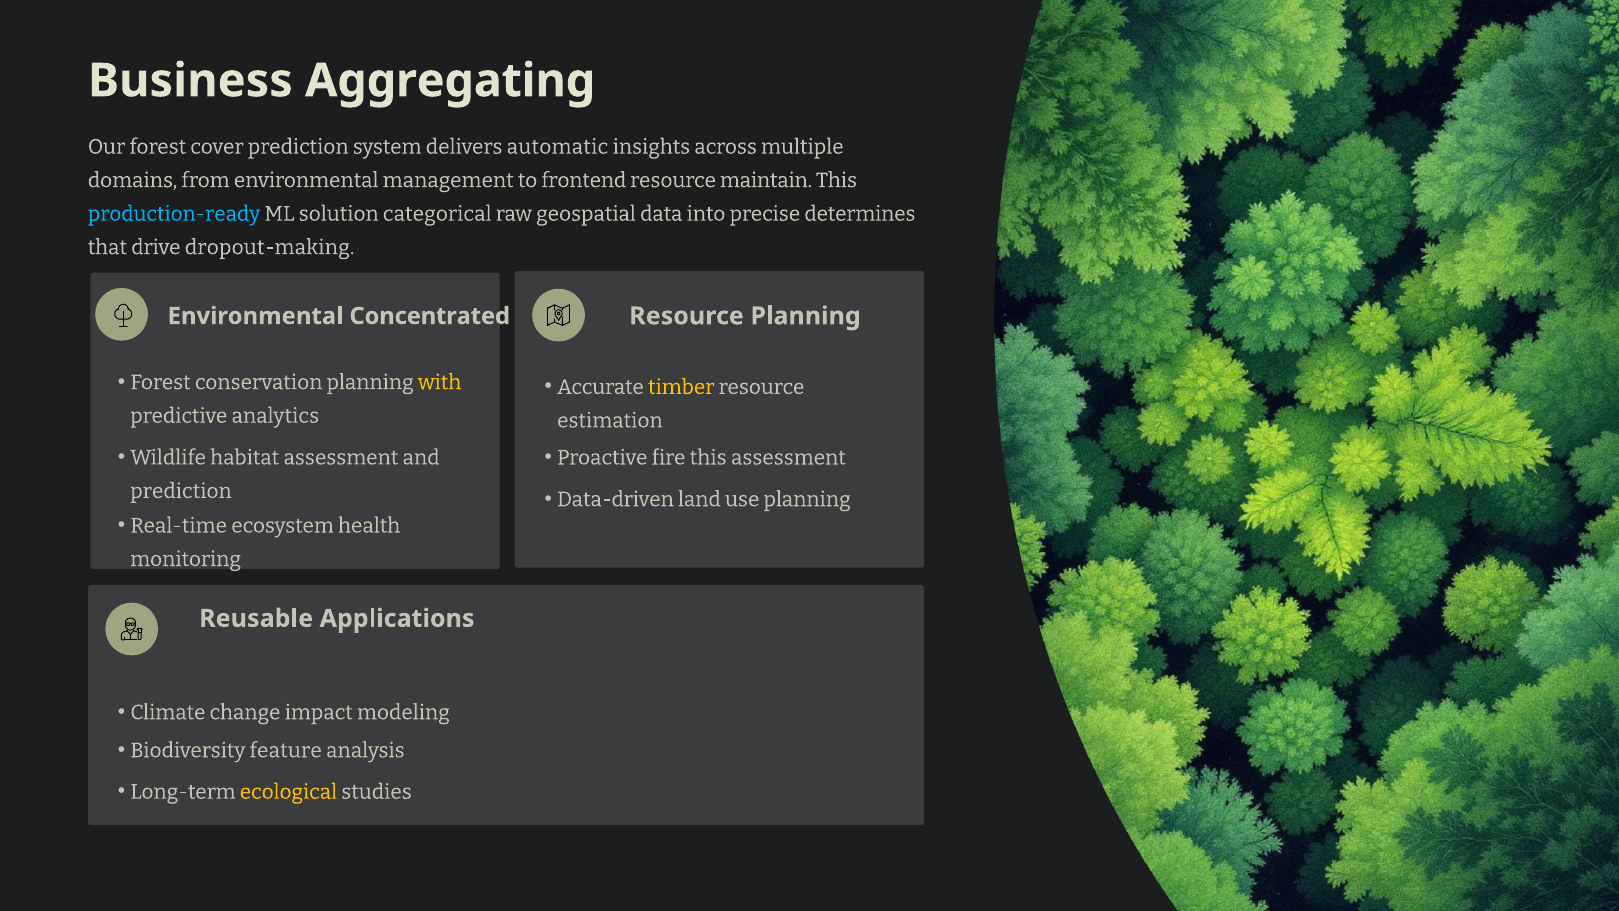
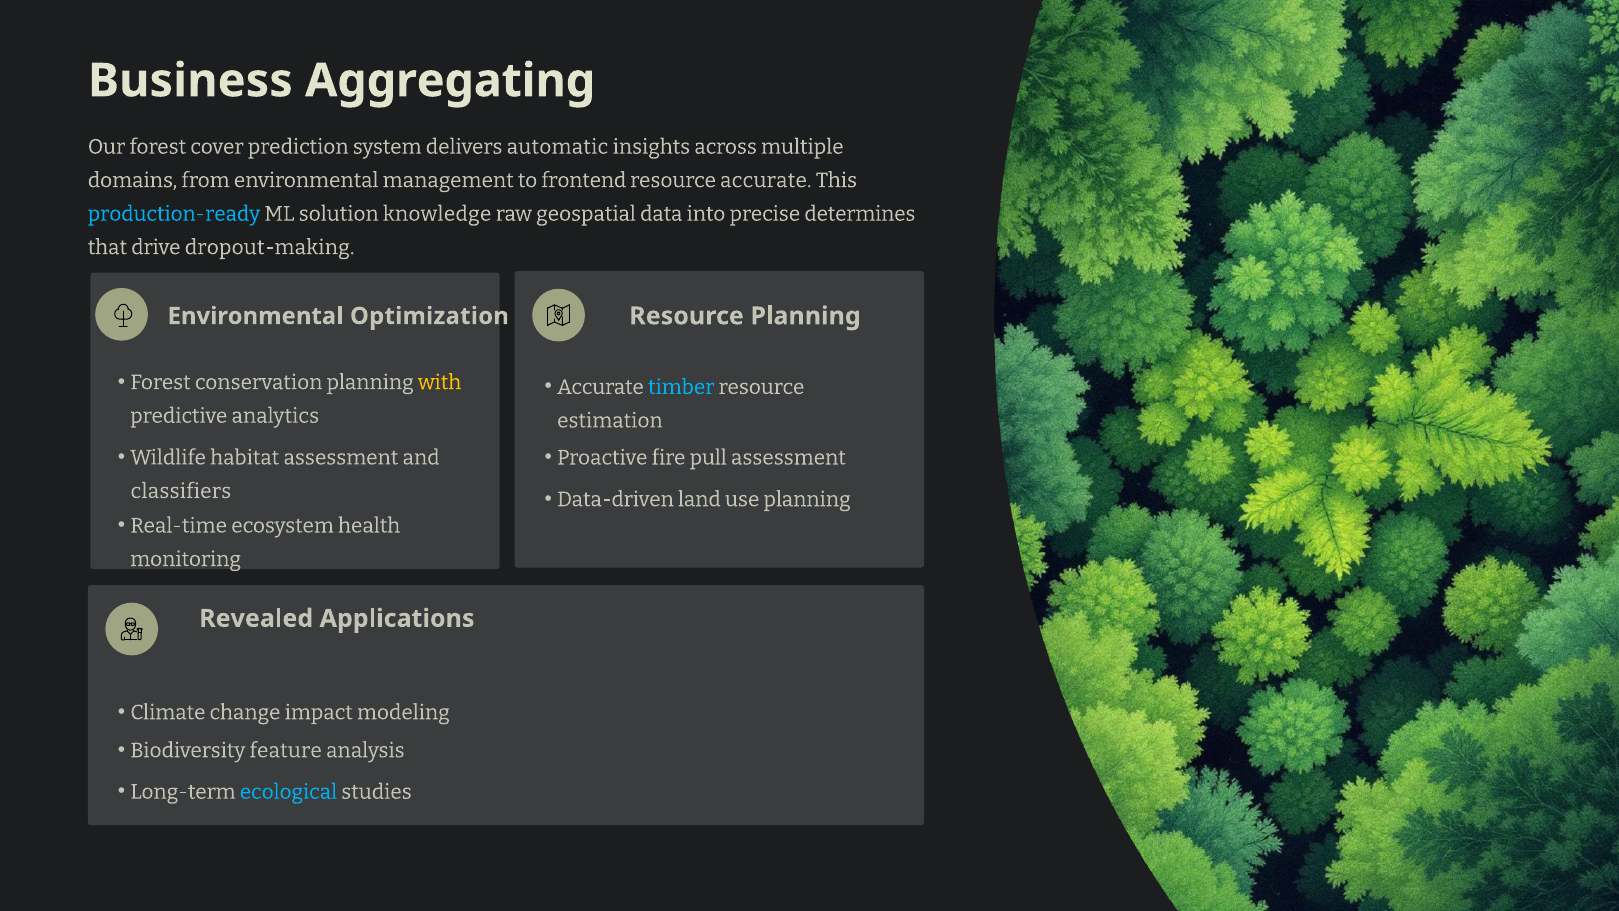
resource maintain: maintain -> accurate (766, 180)
categorical: categorical -> knowledge (437, 214)
Concentrated: Concentrated -> Optimization (429, 316)
timber colour: yellow -> light blue (681, 387)
fire this: this -> pull (708, 457)
prediction: prediction -> classifiers (181, 491)
Reusable: Reusable -> Revealed (256, 618)
ecological colour: yellow -> light blue (288, 792)
